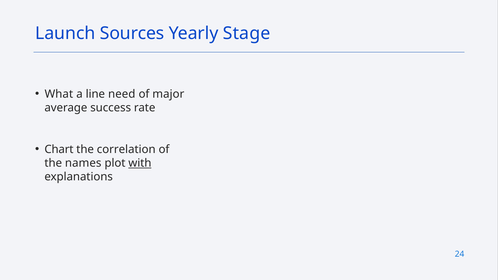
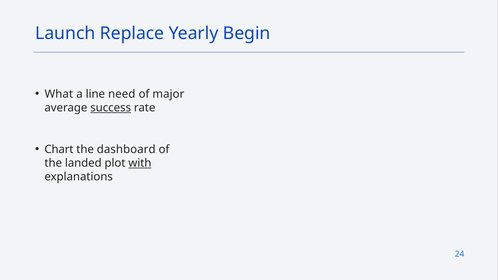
Sources: Sources -> Replace (132, 33)
Stage: Stage -> Begin (247, 33)
success underline: none -> present (111, 108)
correlation: correlation -> dashboard (126, 150)
names: names -> landed (83, 163)
